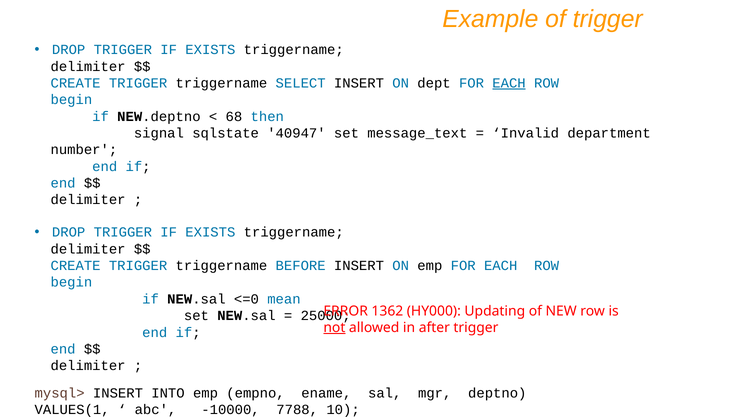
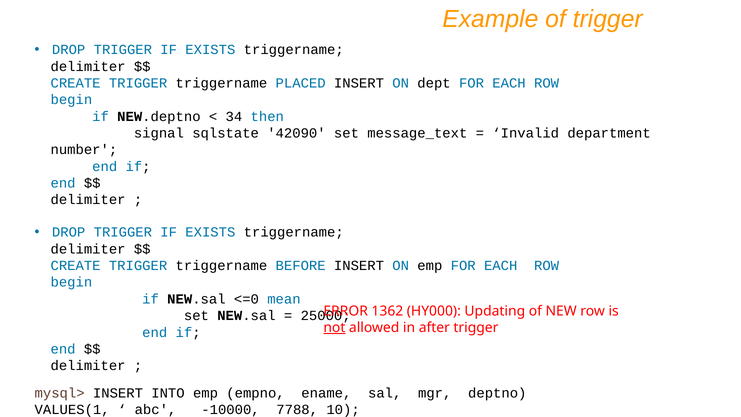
SELECT: SELECT -> PLACED (301, 83)
EACH underline: present -> none (509, 83)
68: 68 -> 34 (234, 116)
40947: 40947 -> 42090 (296, 133)
